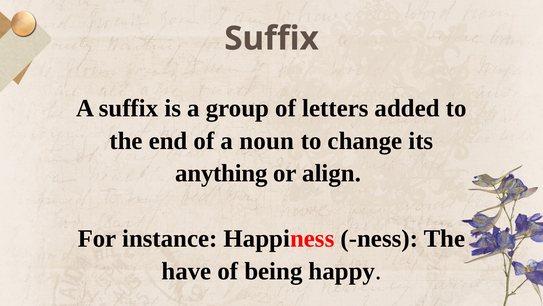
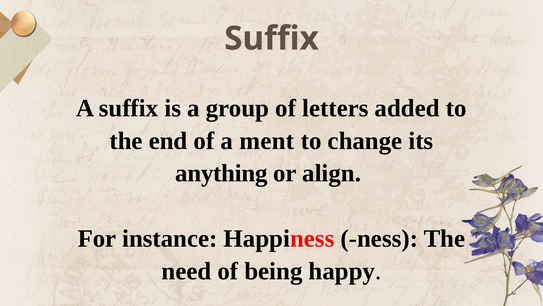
noun: noun -> ment (267, 141)
have: have -> need (186, 271)
